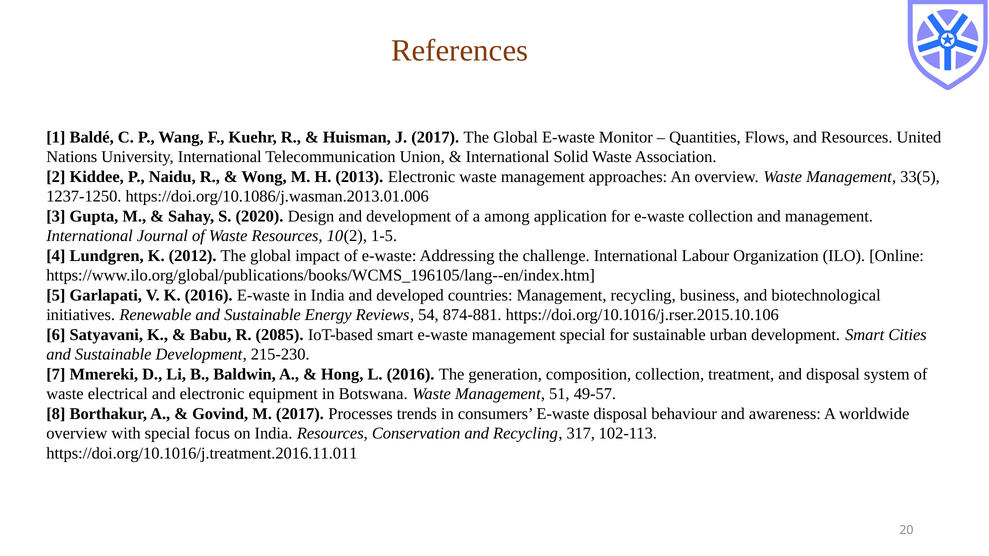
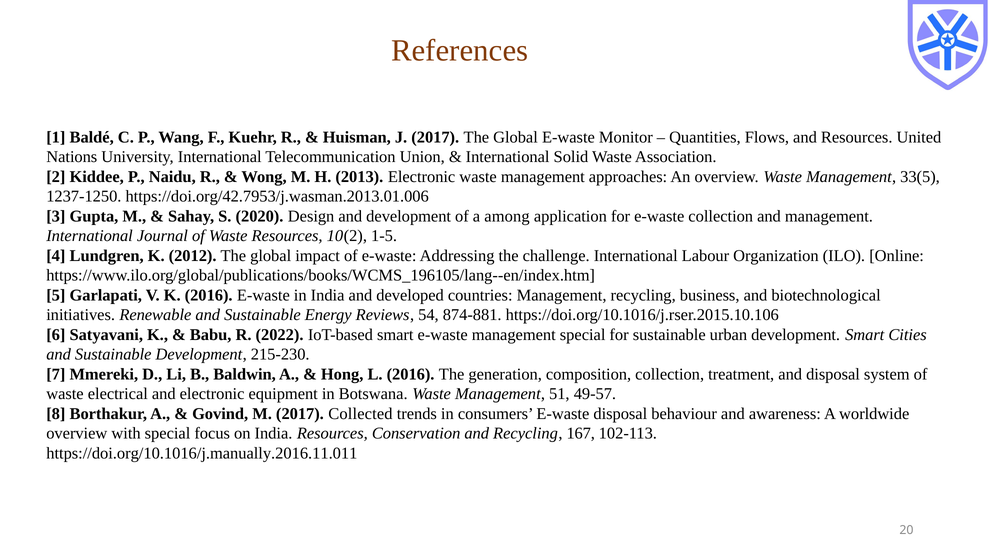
https://doi.org/10.1086/j.wasman.2013.01.006: https://doi.org/10.1086/j.wasman.2013.01.006 -> https://doi.org/42.7953/j.wasman.2013.01.006 (277, 197)
2085: 2085 -> 2022 (280, 335)
Processes: Processes -> Collected (360, 414)
317: 317 -> 167 (581, 434)
https://doi.org/10.1016/j.treatment.2016.11.011: https://doi.org/10.1016/j.treatment.2016.11.011 -> https://doi.org/10.1016/j.manually.2016.11.011 (202, 454)
